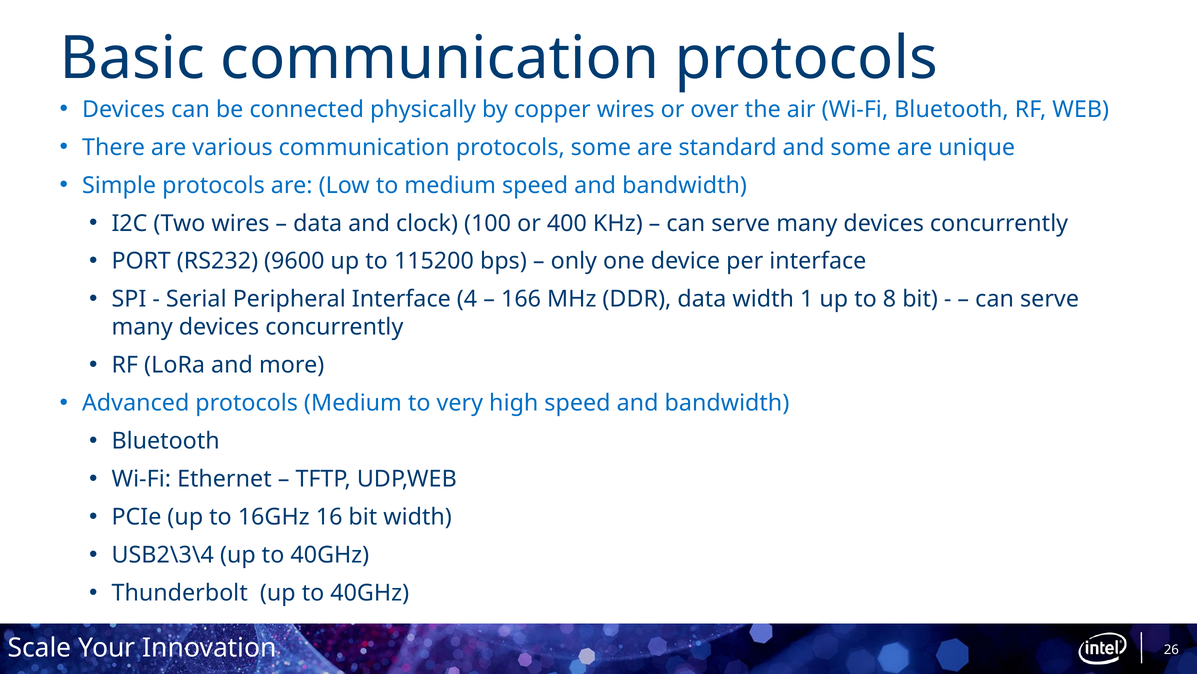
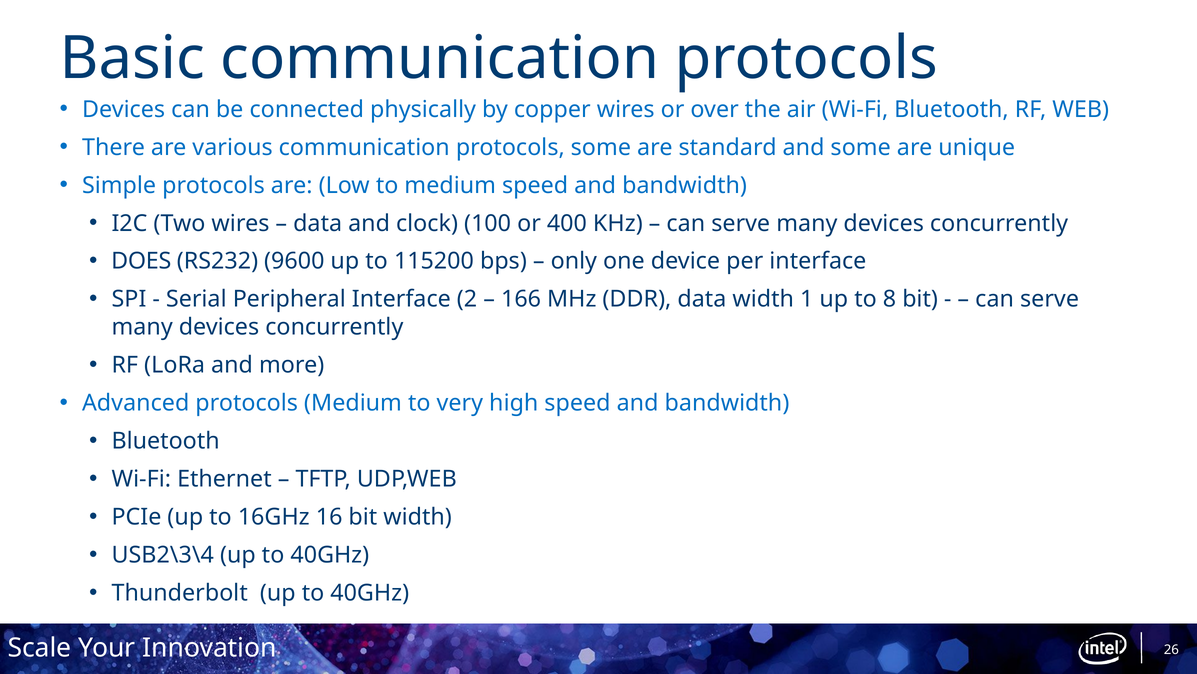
PORT: PORT -> DOES (141, 261)
4: 4 -> 2 (467, 299)
